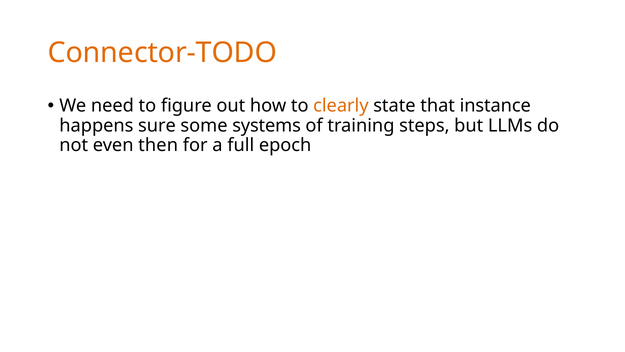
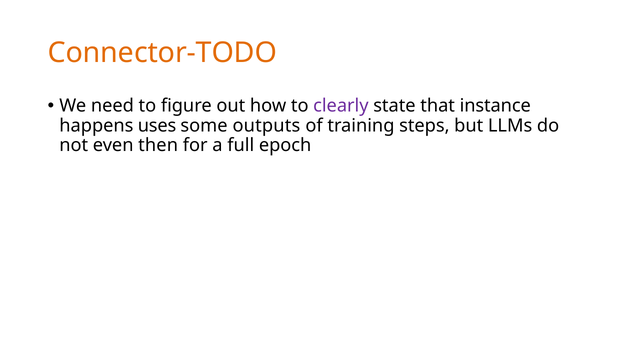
clearly colour: orange -> purple (341, 106)
sure: sure -> uses (157, 125)
systems: systems -> outputs (266, 125)
